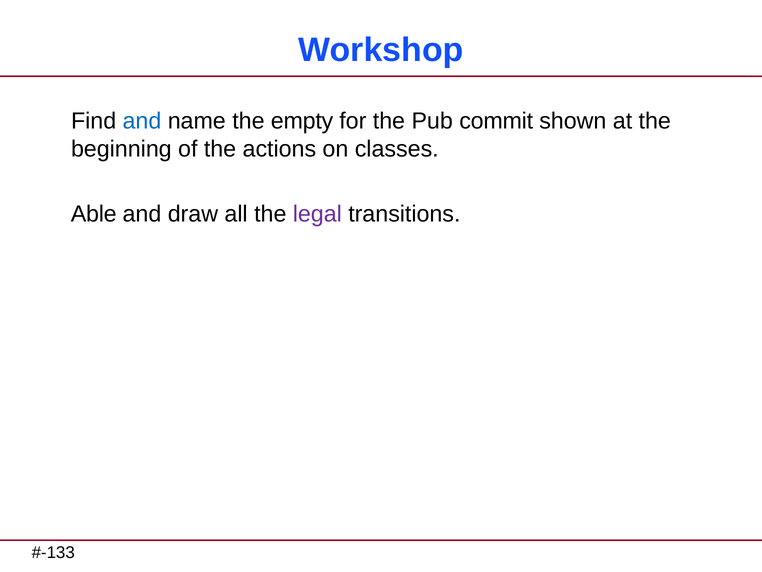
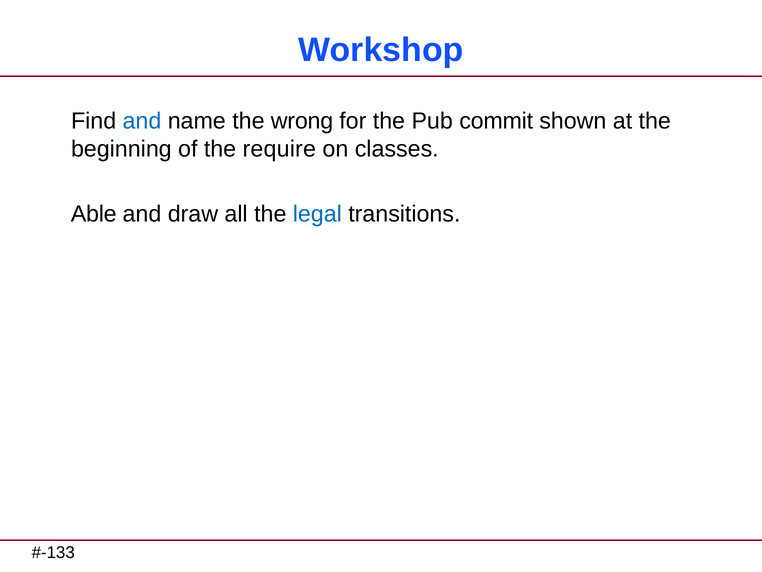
empty: empty -> wrong (302, 121)
actions: actions -> require (279, 149)
legal colour: purple -> blue (317, 214)
